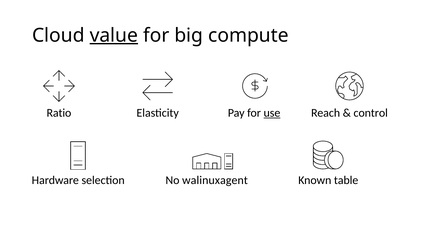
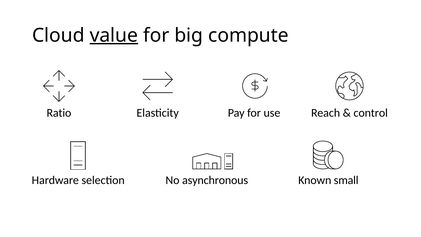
use underline: present -> none (272, 113)
walinuxagent: walinuxagent -> asynchronous (215, 180)
table: table -> small (346, 180)
